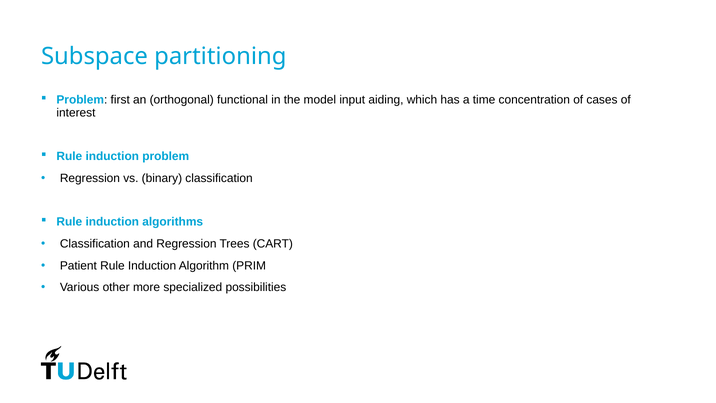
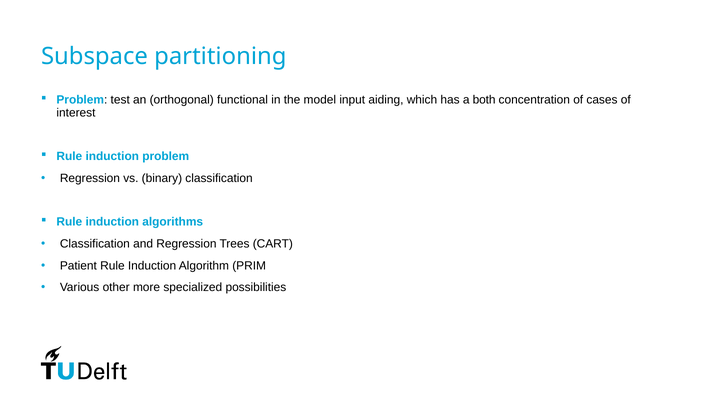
first: first -> test (120, 100)
time: time -> both (484, 100)
